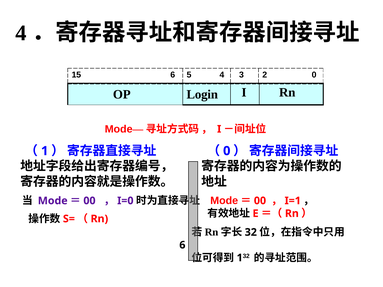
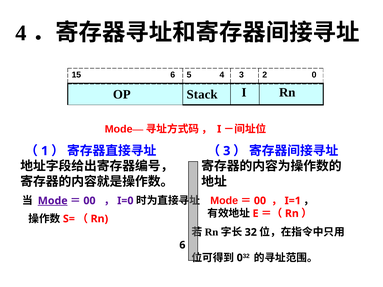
Login: Login -> Stack (202, 94)
0: 0 -> 3 (227, 151)
Mode underline: none -> present (53, 201)
1: 1 -> 0 (240, 258)
